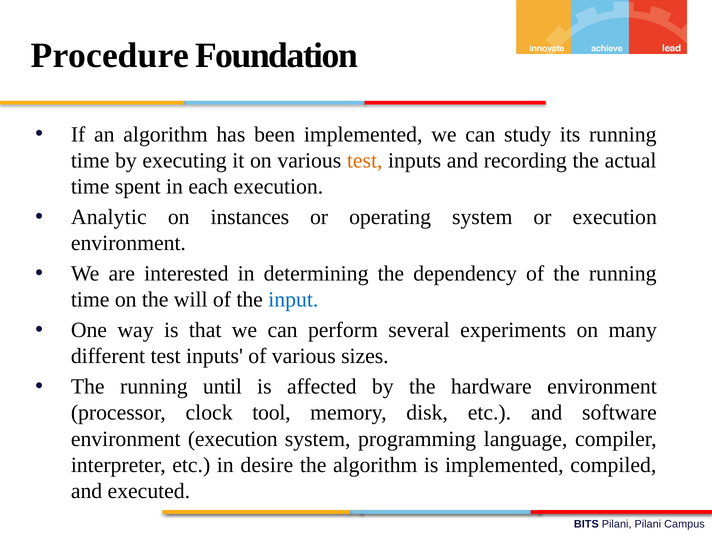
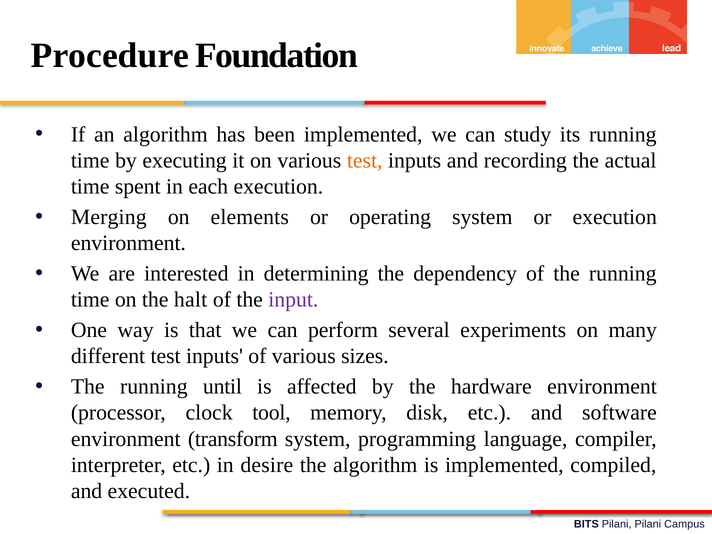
Analytic: Analytic -> Merging (109, 217)
instances: instances -> elements (250, 217)
will: will -> halt (191, 300)
input colour: blue -> purple (293, 300)
environment execution: execution -> transform (233, 439)
